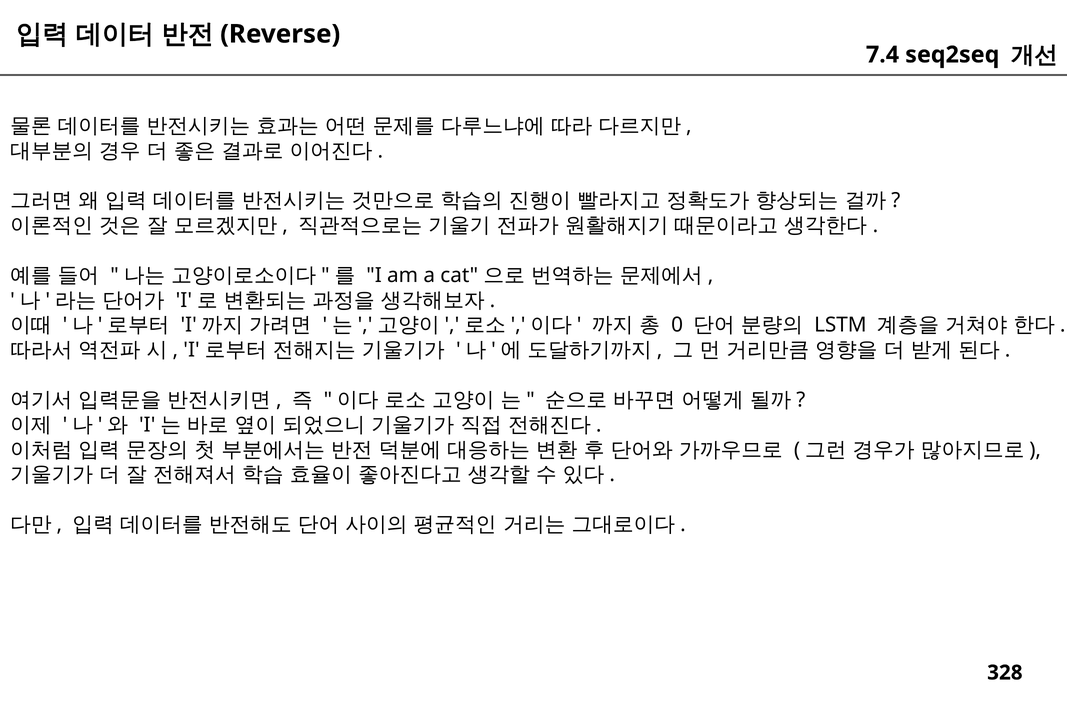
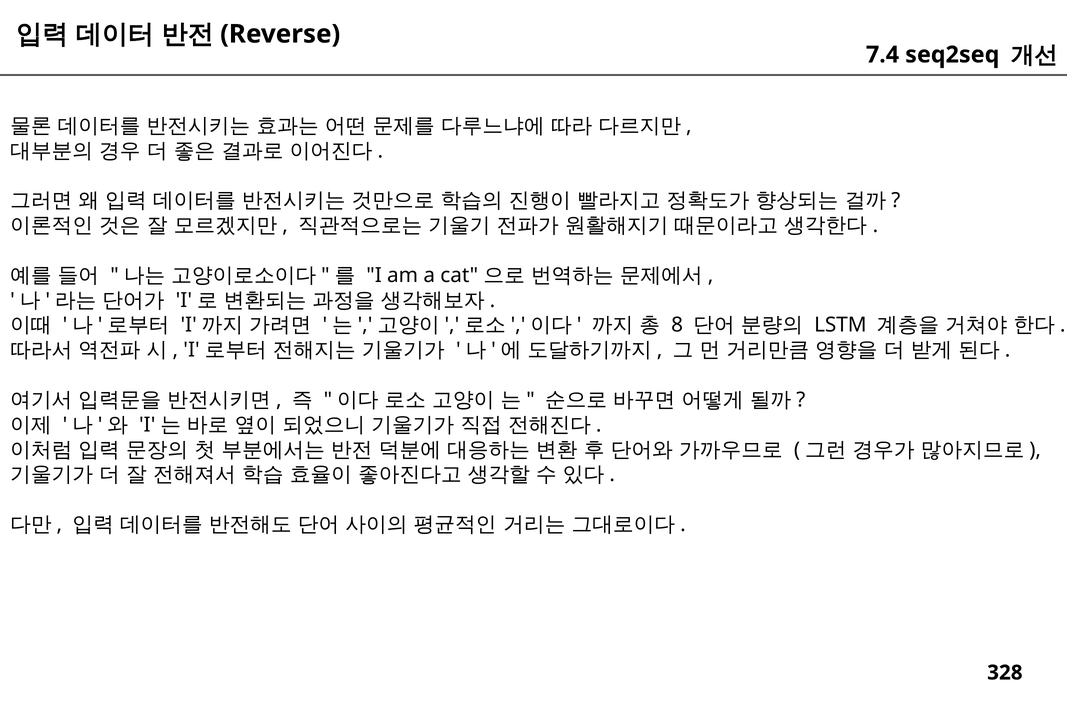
0: 0 -> 8 (677, 325)
